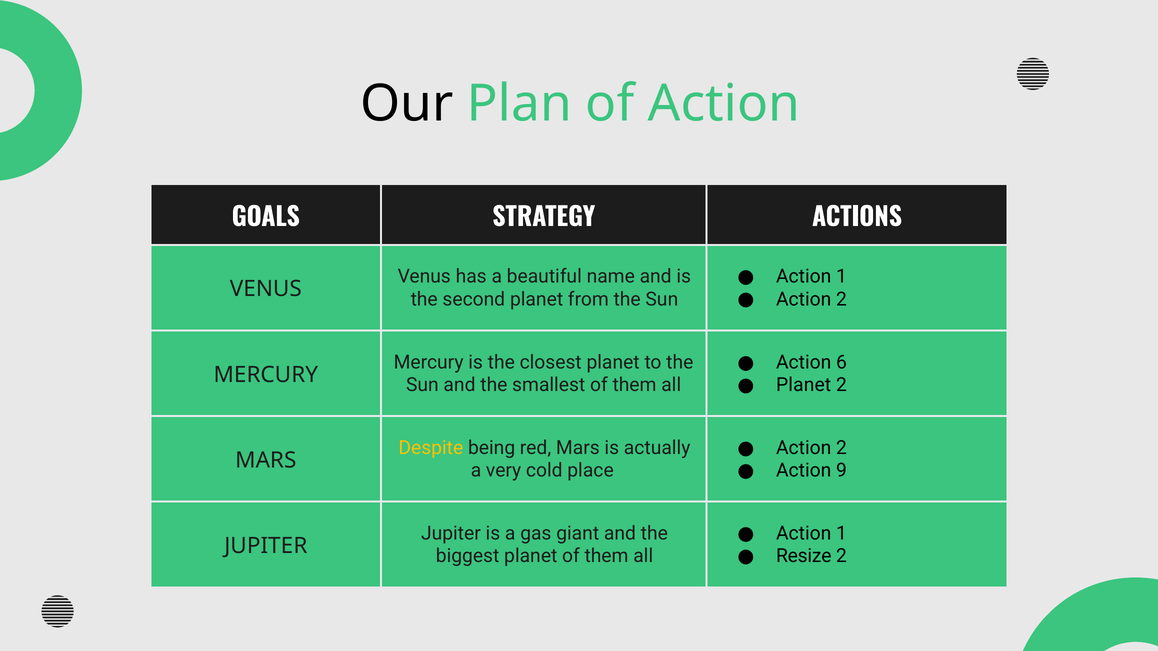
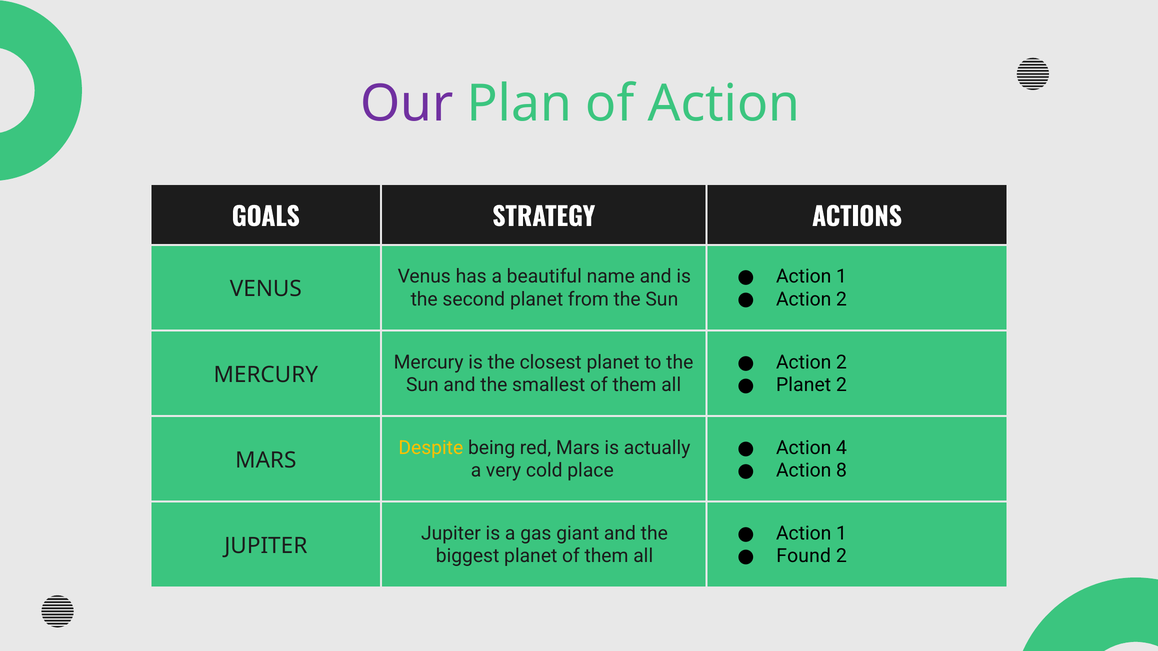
Our colour: black -> purple (407, 104)
6: 6 -> 2 (841, 362)
2: 2 -> 4 (841, 448)
9: 9 -> 8 (841, 471)
Resize: Resize -> Found (804, 556)
